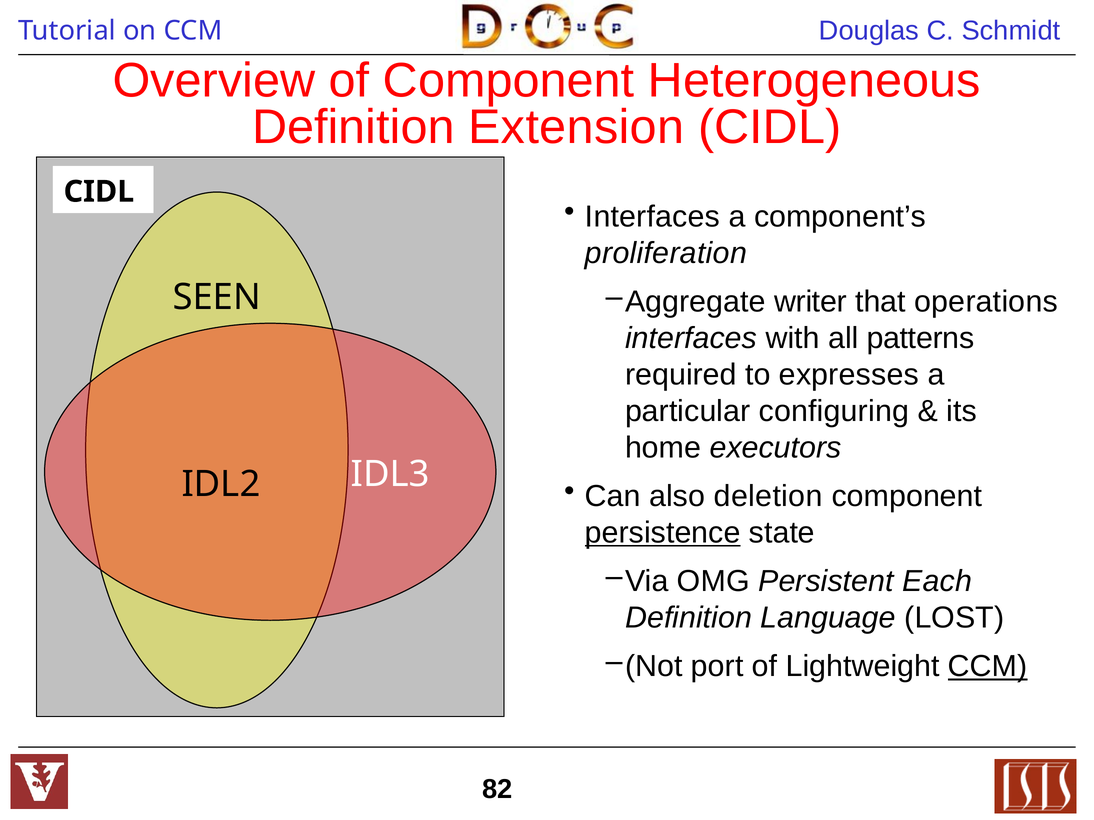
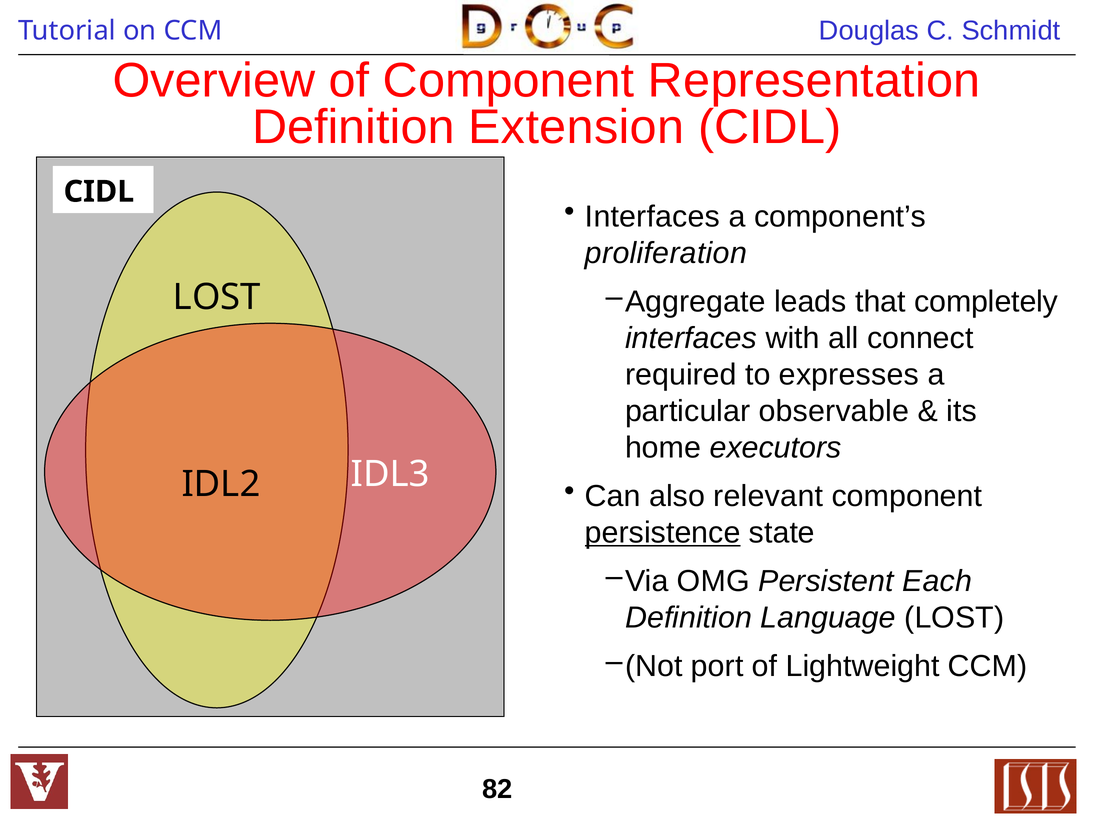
Heterogeneous: Heterogeneous -> Representation (814, 81)
writer: writer -> leads (810, 302)
operations: operations -> completely (986, 302)
SEEN: SEEN -> LOST (217, 298)
patterns: patterns -> connect (920, 338)
configuring: configuring -> observable (834, 411)
deletion: deletion -> relevant (768, 497)
CCM underline: present -> none (988, 667)
